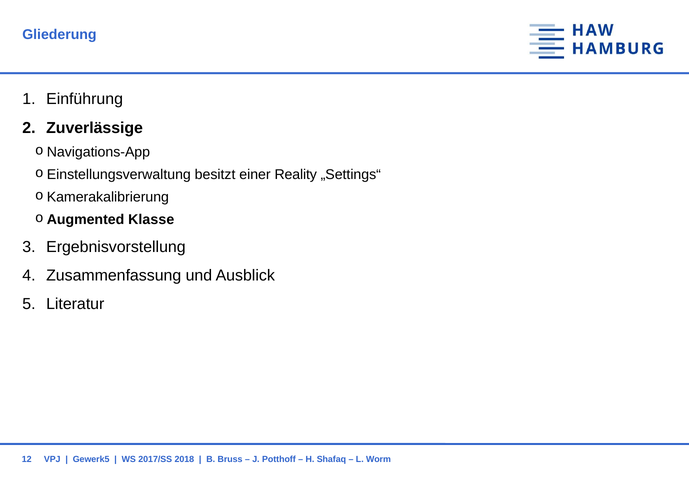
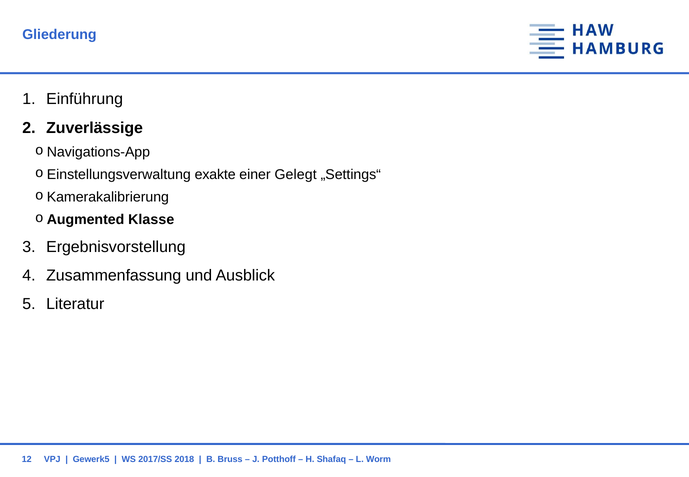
besitzt: besitzt -> exakte (215, 175)
Reality: Reality -> Gelegt (296, 175)
